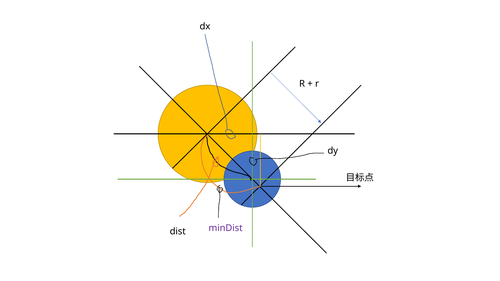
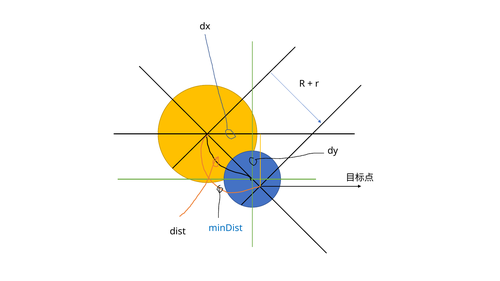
minDist colour: purple -> blue (226, 228)
